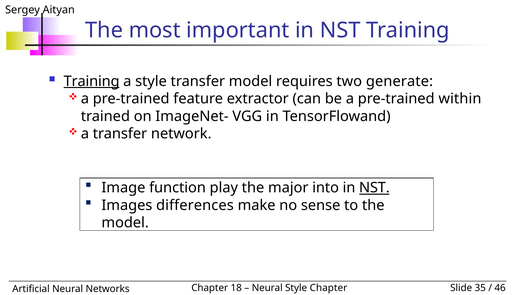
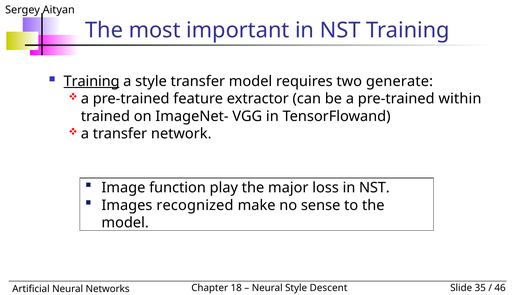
into: into -> loss (326, 188)
NST underline: present -> none (374, 188)
differences: differences -> recognized (195, 205)
Style Chapter: Chapter -> Descent (329, 288)
